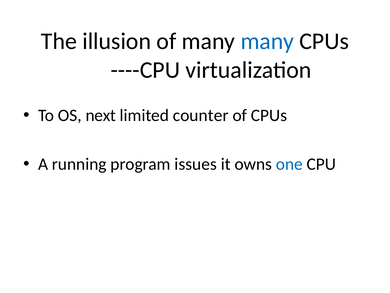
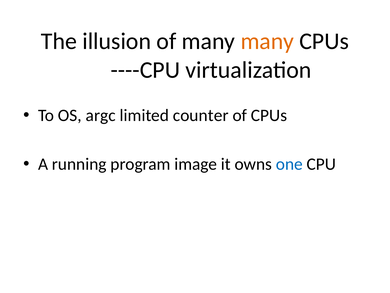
many colour: blue -> orange (267, 41)
next: next -> argc (101, 115)
issues: issues -> image (196, 164)
